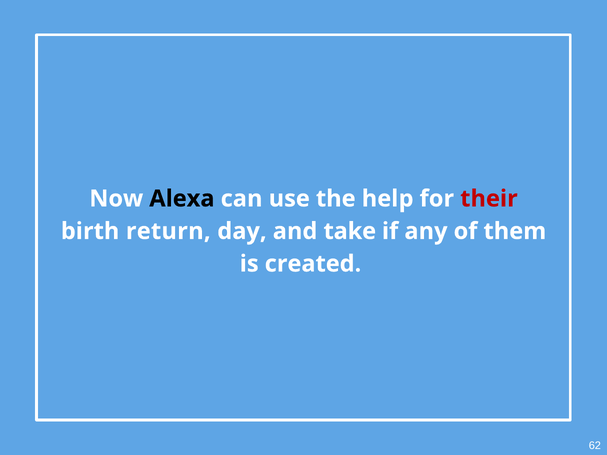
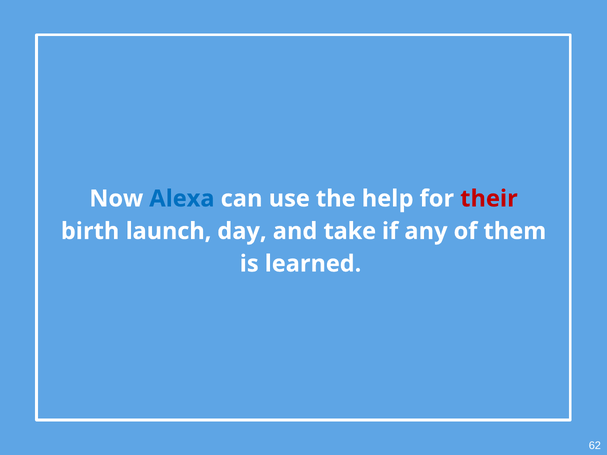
Alexa colour: black -> blue (182, 199)
return: return -> launch (168, 231)
created: created -> learned (313, 264)
